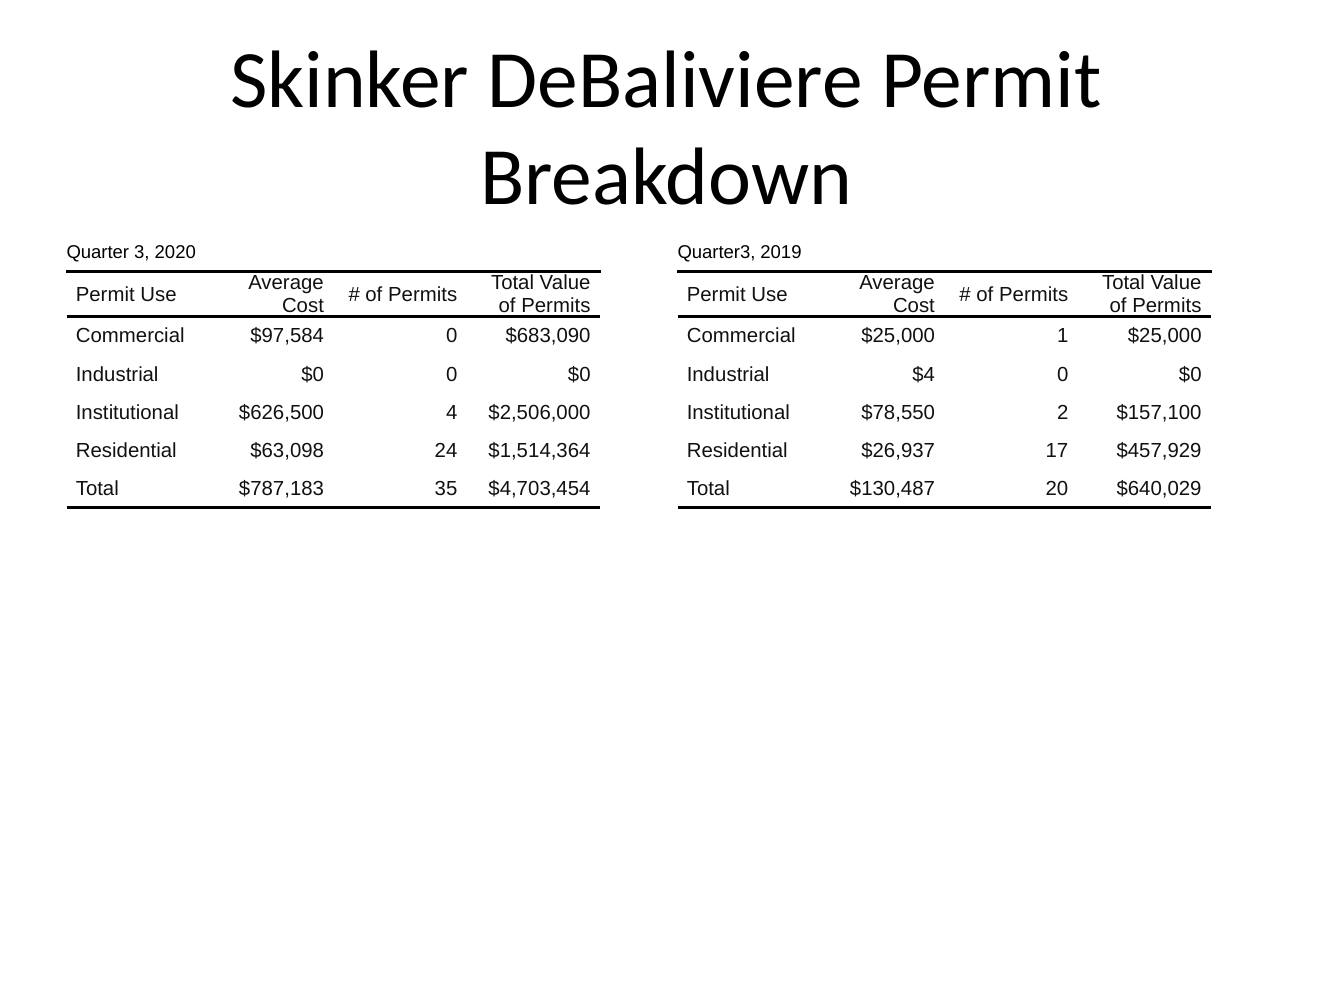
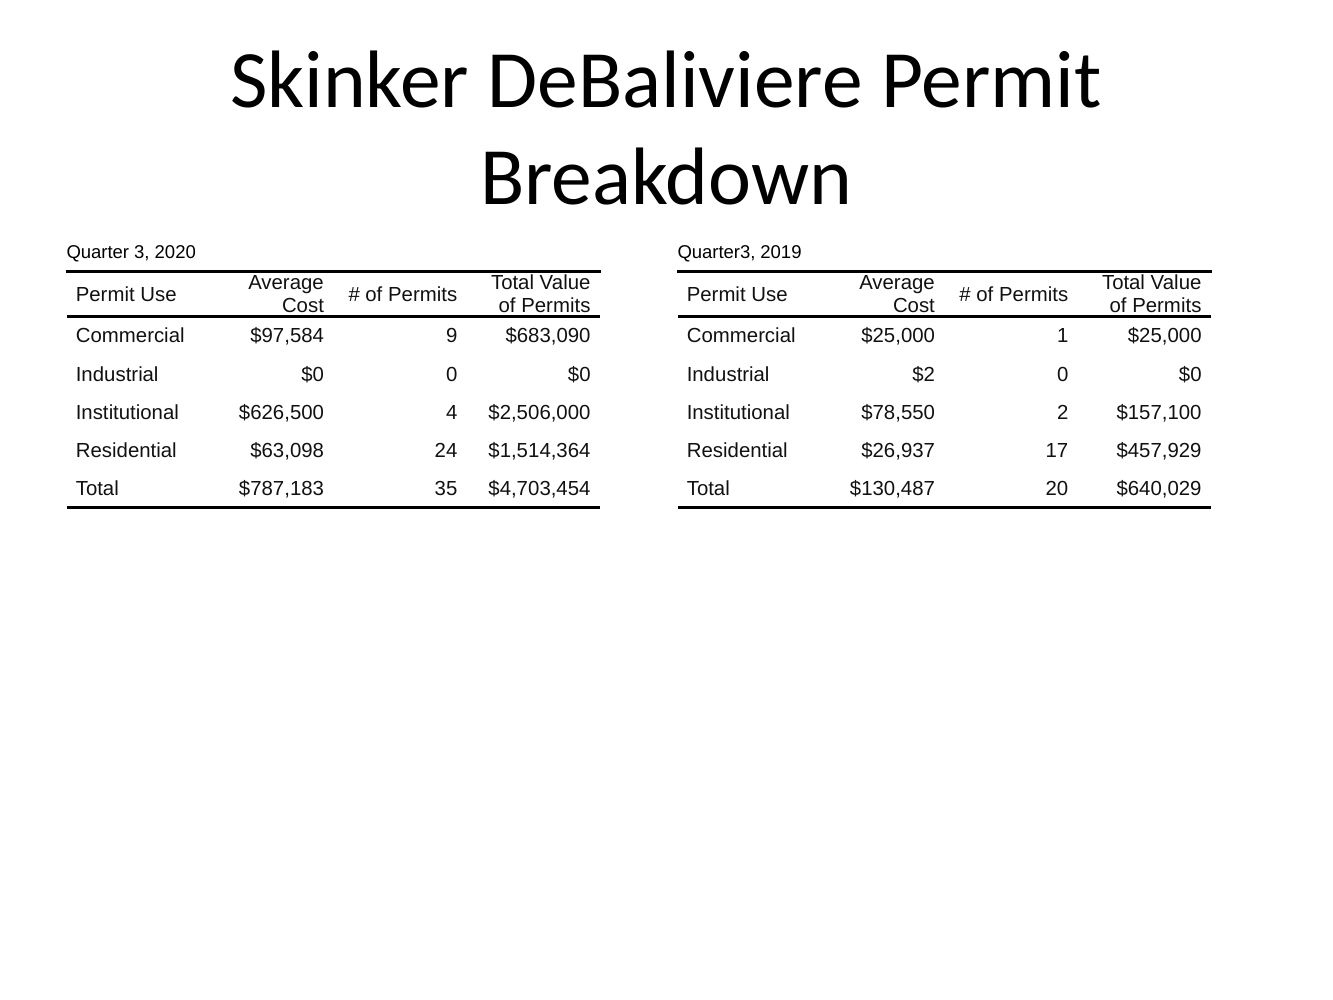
$97,584 0: 0 -> 9 (452, 336)
$4: $4 -> $2 (924, 374)
